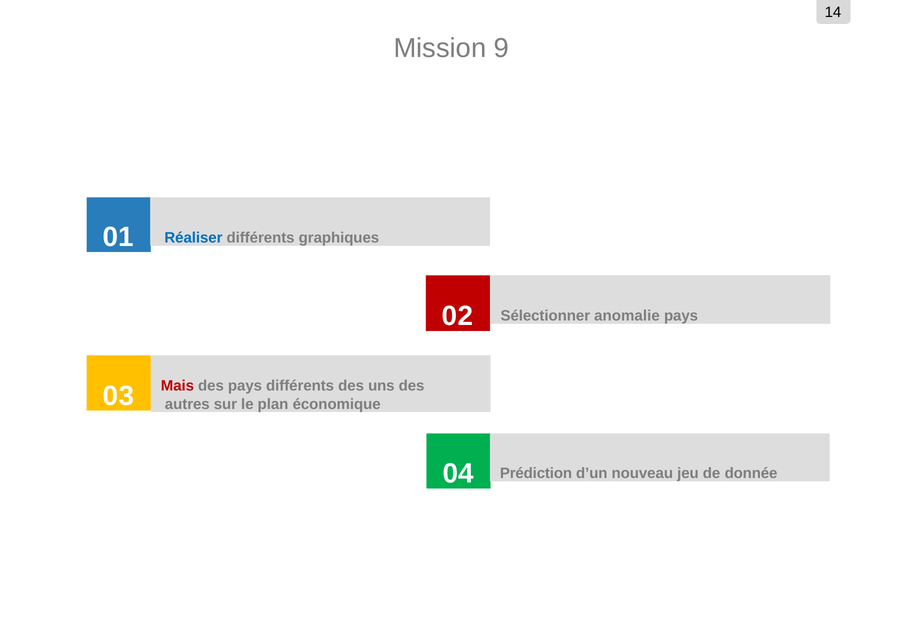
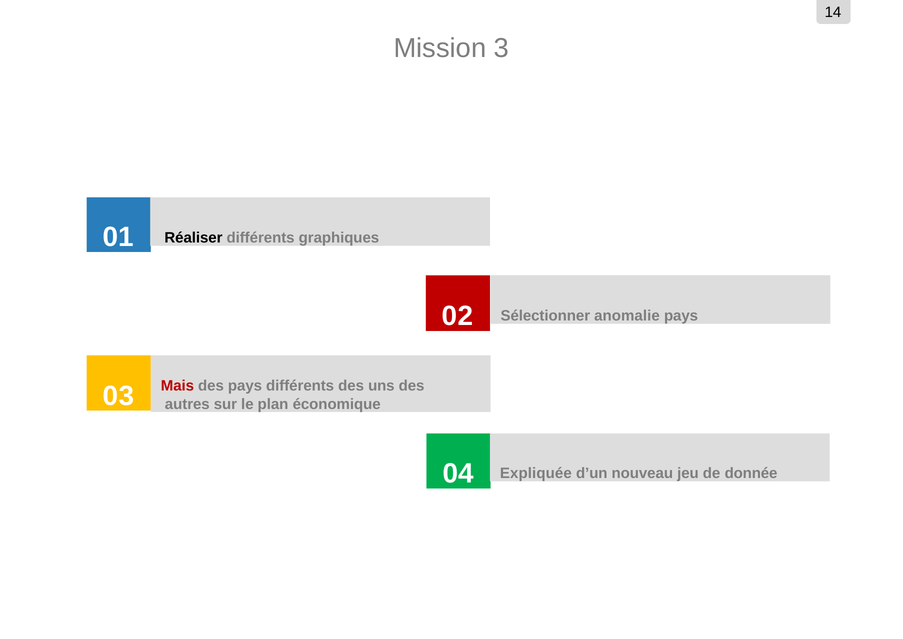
9: 9 -> 3 (502, 48)
Réaliser colour: blue -> black (193, 238)
Prédiction: Prédiction -> Expliquée (536, 473)
